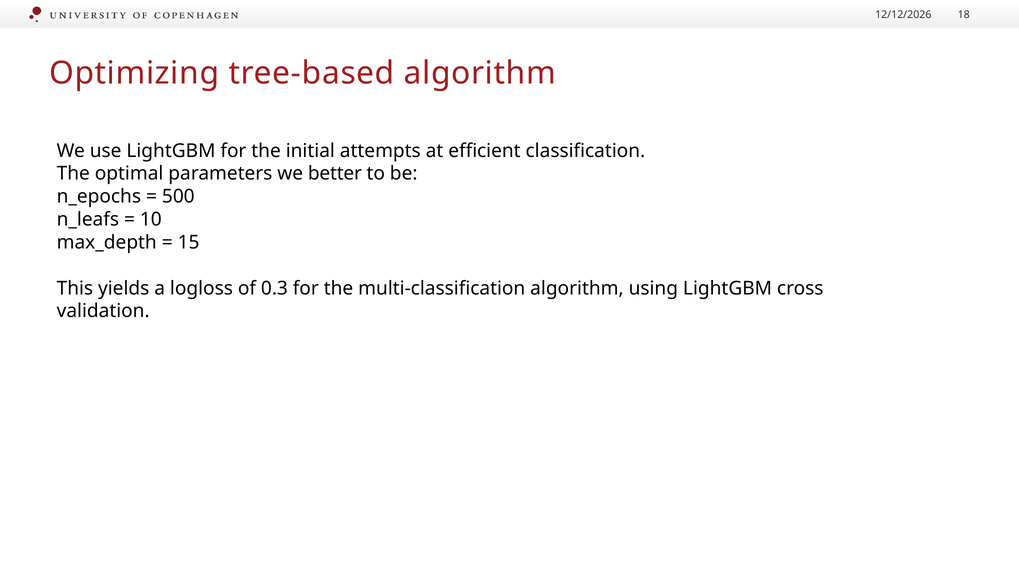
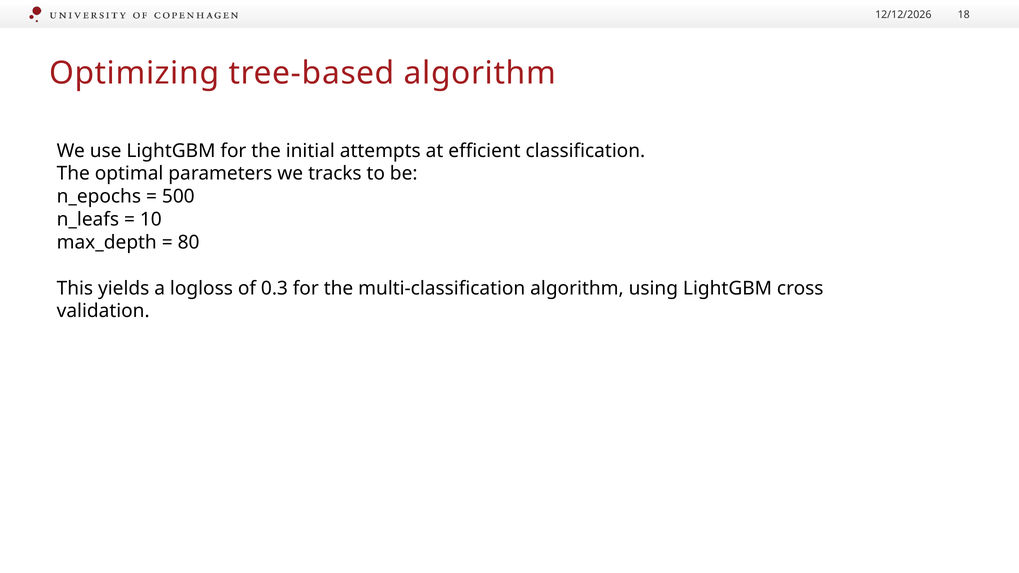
better: better -> tracks (335, 174)
15: 15 -> 80 (189, 242)
